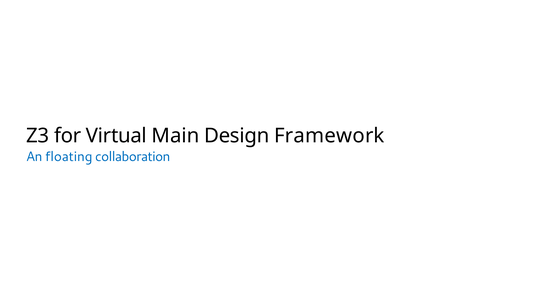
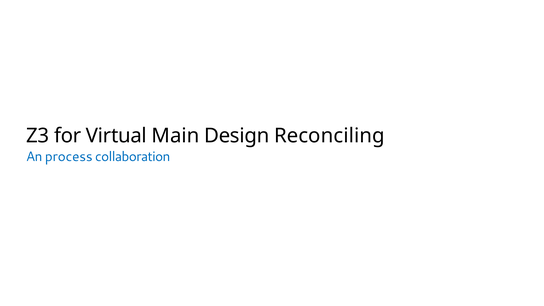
Framework: Framework -> Reconciling (329, 136)
floating: floating -> process (69, 157)
